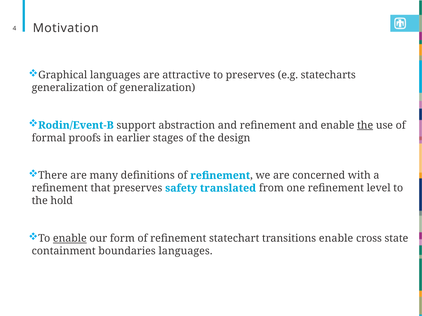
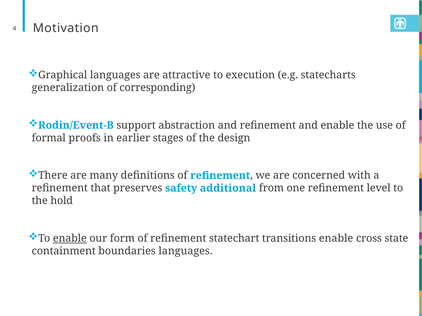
to preserves: preserves -> execution (250, 75)
of generalization: generalization -> corresponding (157, 88)
the underline: present -> none (365, 125)
translated: translated -> additional (228, 188)
